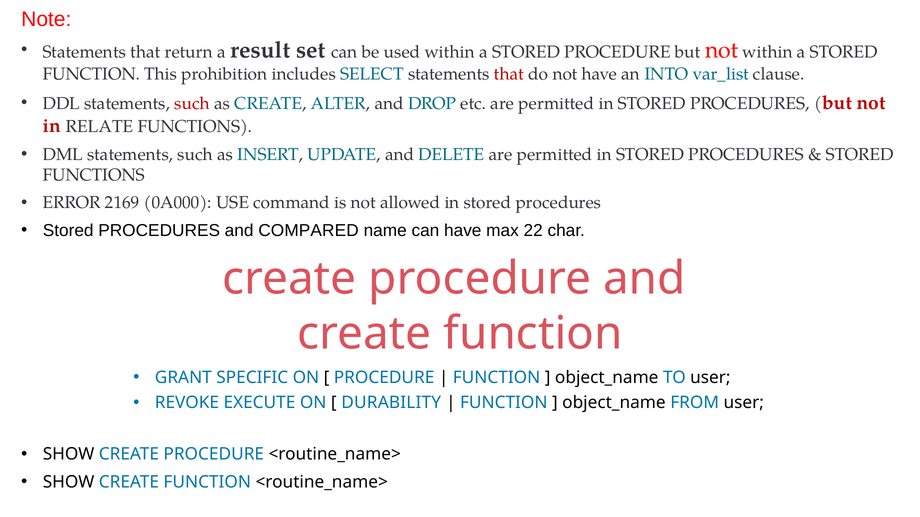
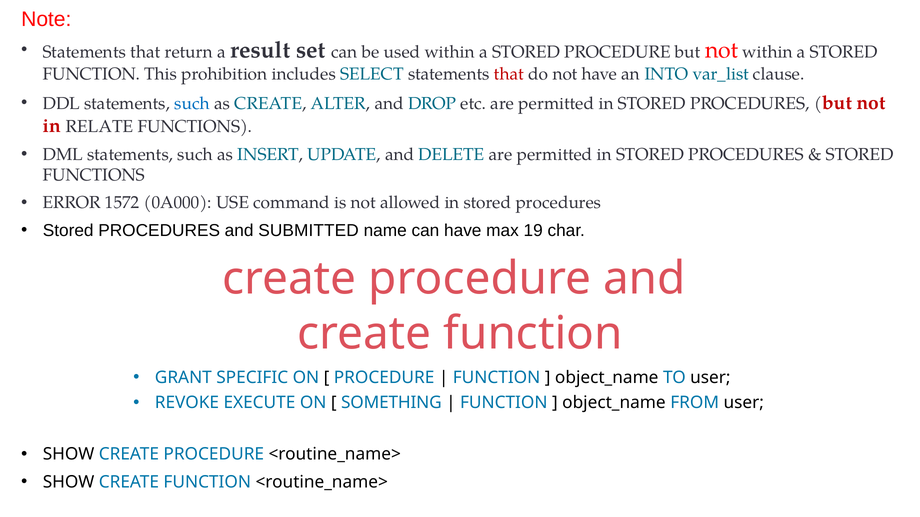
such colour: red -> blue (192, 104)
2169: 2169 -> 1572 (122, 203)
COMPARED: COMPARED -> SUBMITTED (309, 231)
22: 22 -> 19 (533, 231)
DURABILITY: DURABILITY -> SOMETHING (391, 403)
